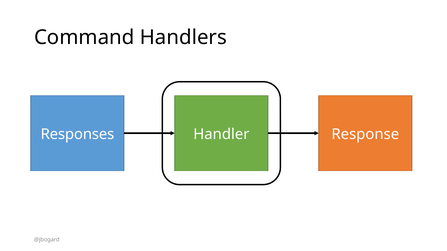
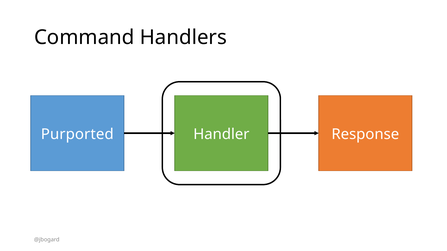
Responses: Responses -> Purported (77, 134)
